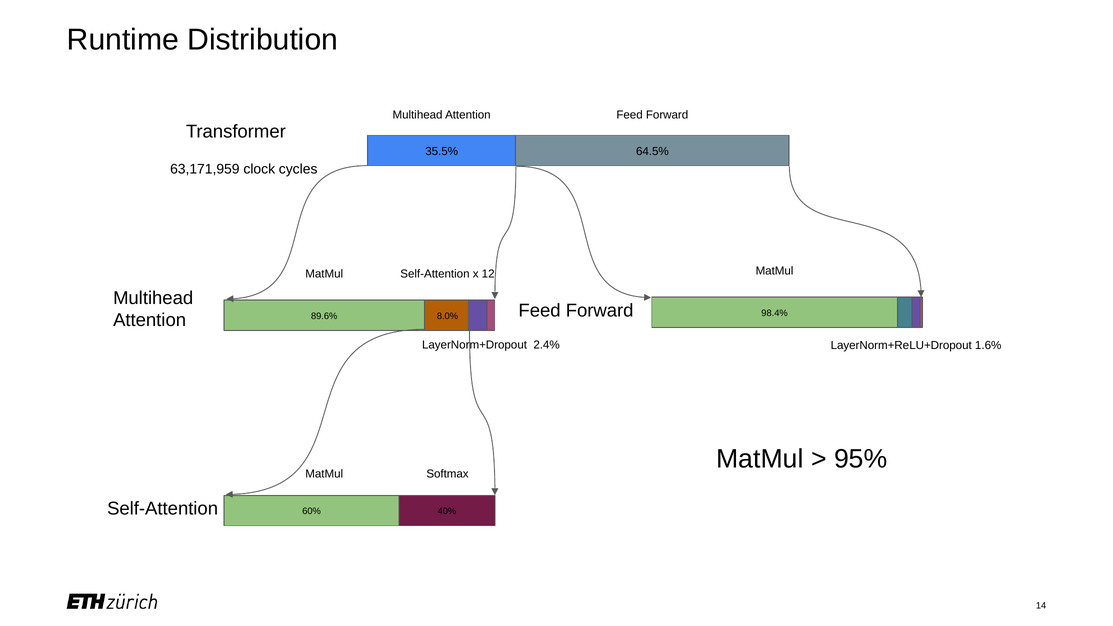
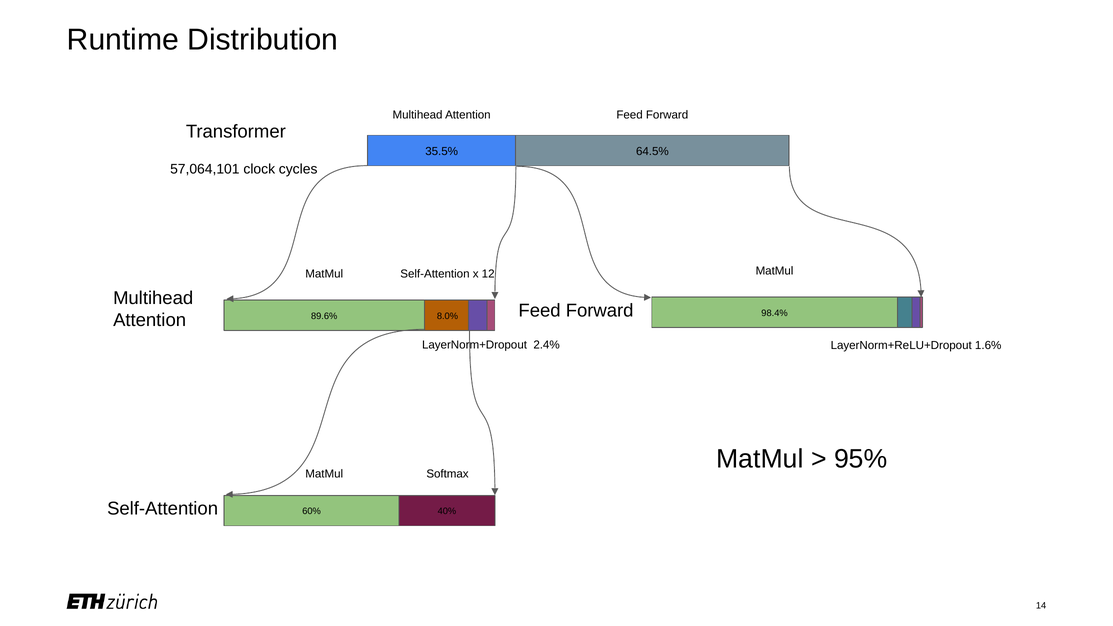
63,171,959: 63,171,959 -> 57,064,101 (205, 169)
